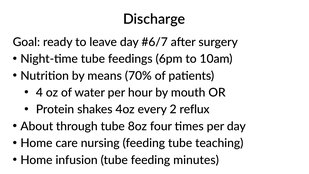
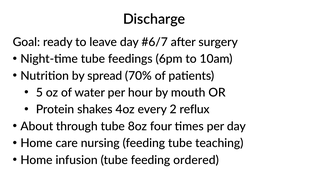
means: means -> spread (105, 76)
4: 4 -> 5 (39, 93)
minutes: minutes -> ordered (196, 160)
